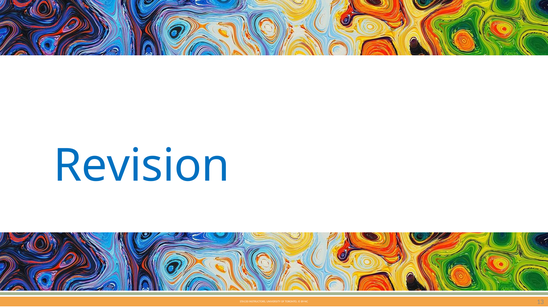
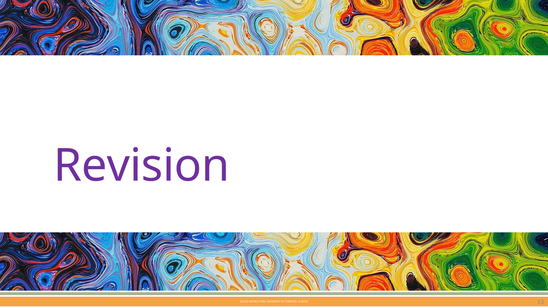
Revision colour: blue -> purple (142, 166)
